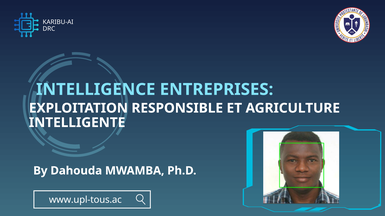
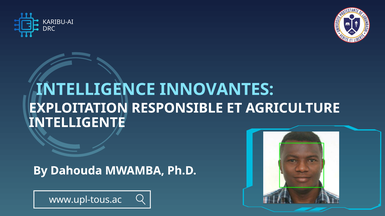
ENTREPRISES: ENTREPRISES -> INNOVANTES (217, 90)
